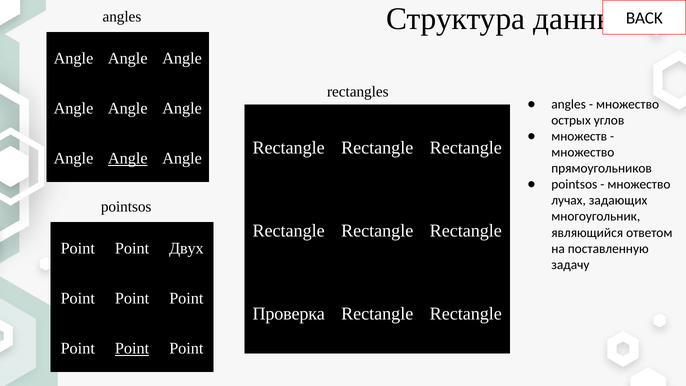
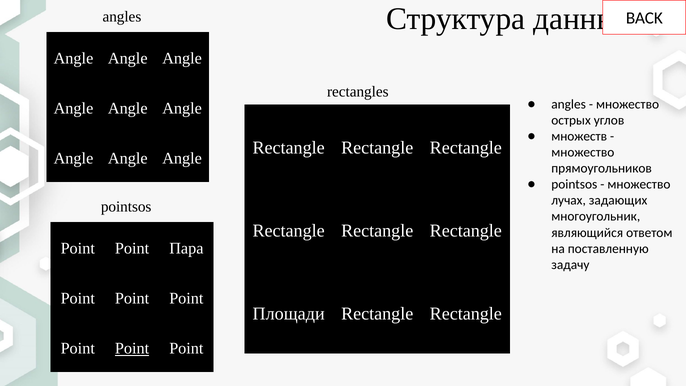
Angle underline: present -> none (128, 158)
Двух: Двух -> Пара (186, 248)
Проверка: Проверка -> Площади (289, 313)
